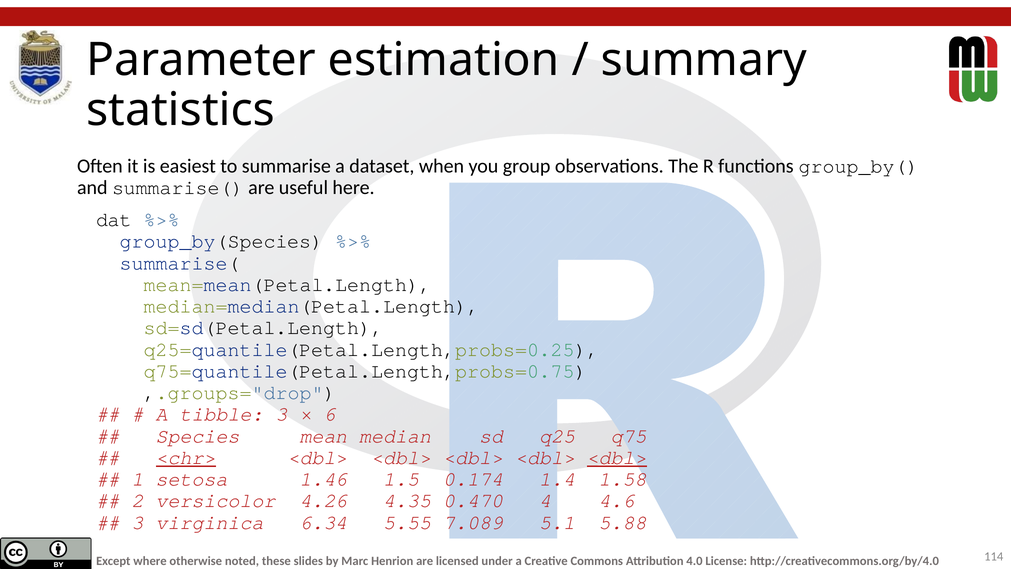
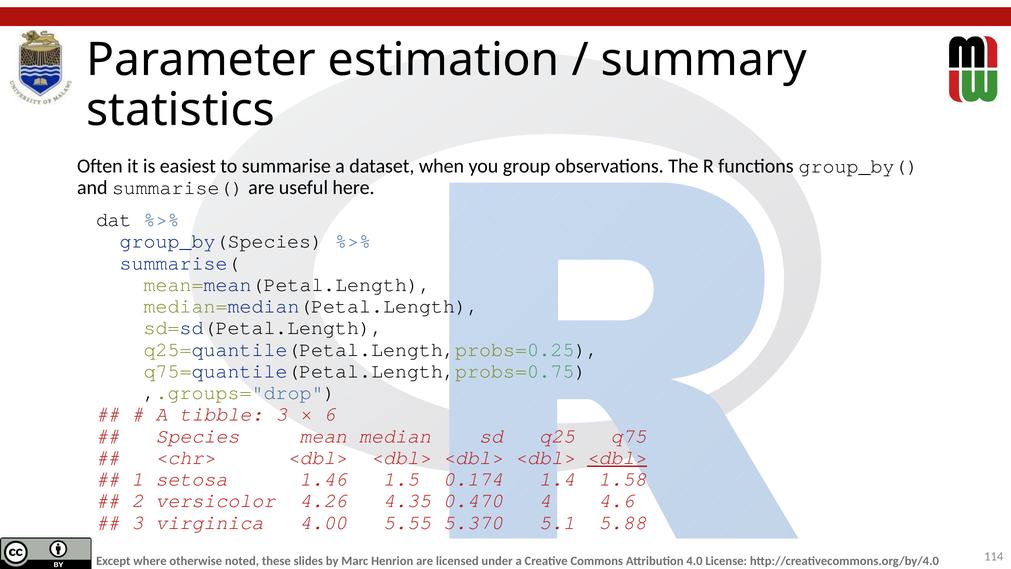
<chr> underline: present -> none (186, 457)
6.34: 6.34 -> 4.00 (324, 522)
7.089: 7.089 -> 5.370 (473, 522)
